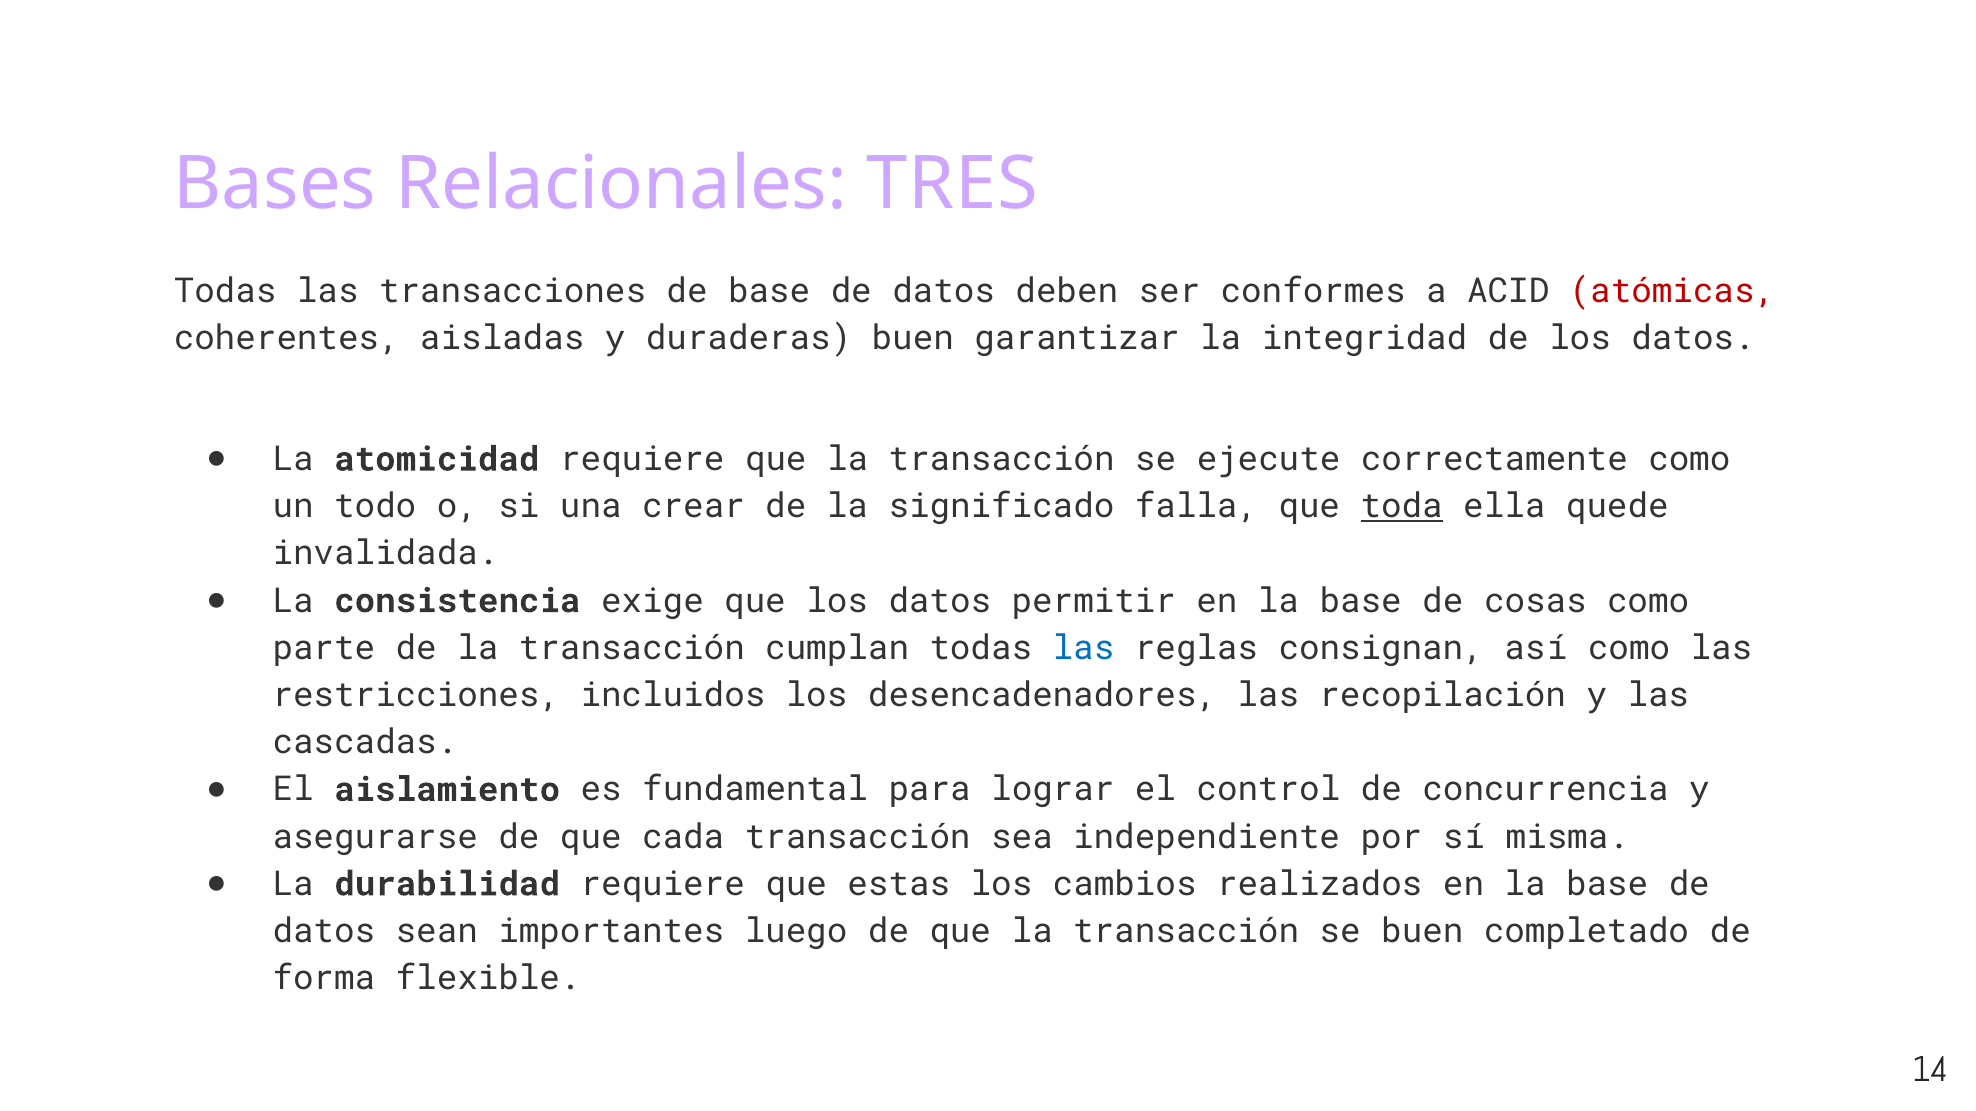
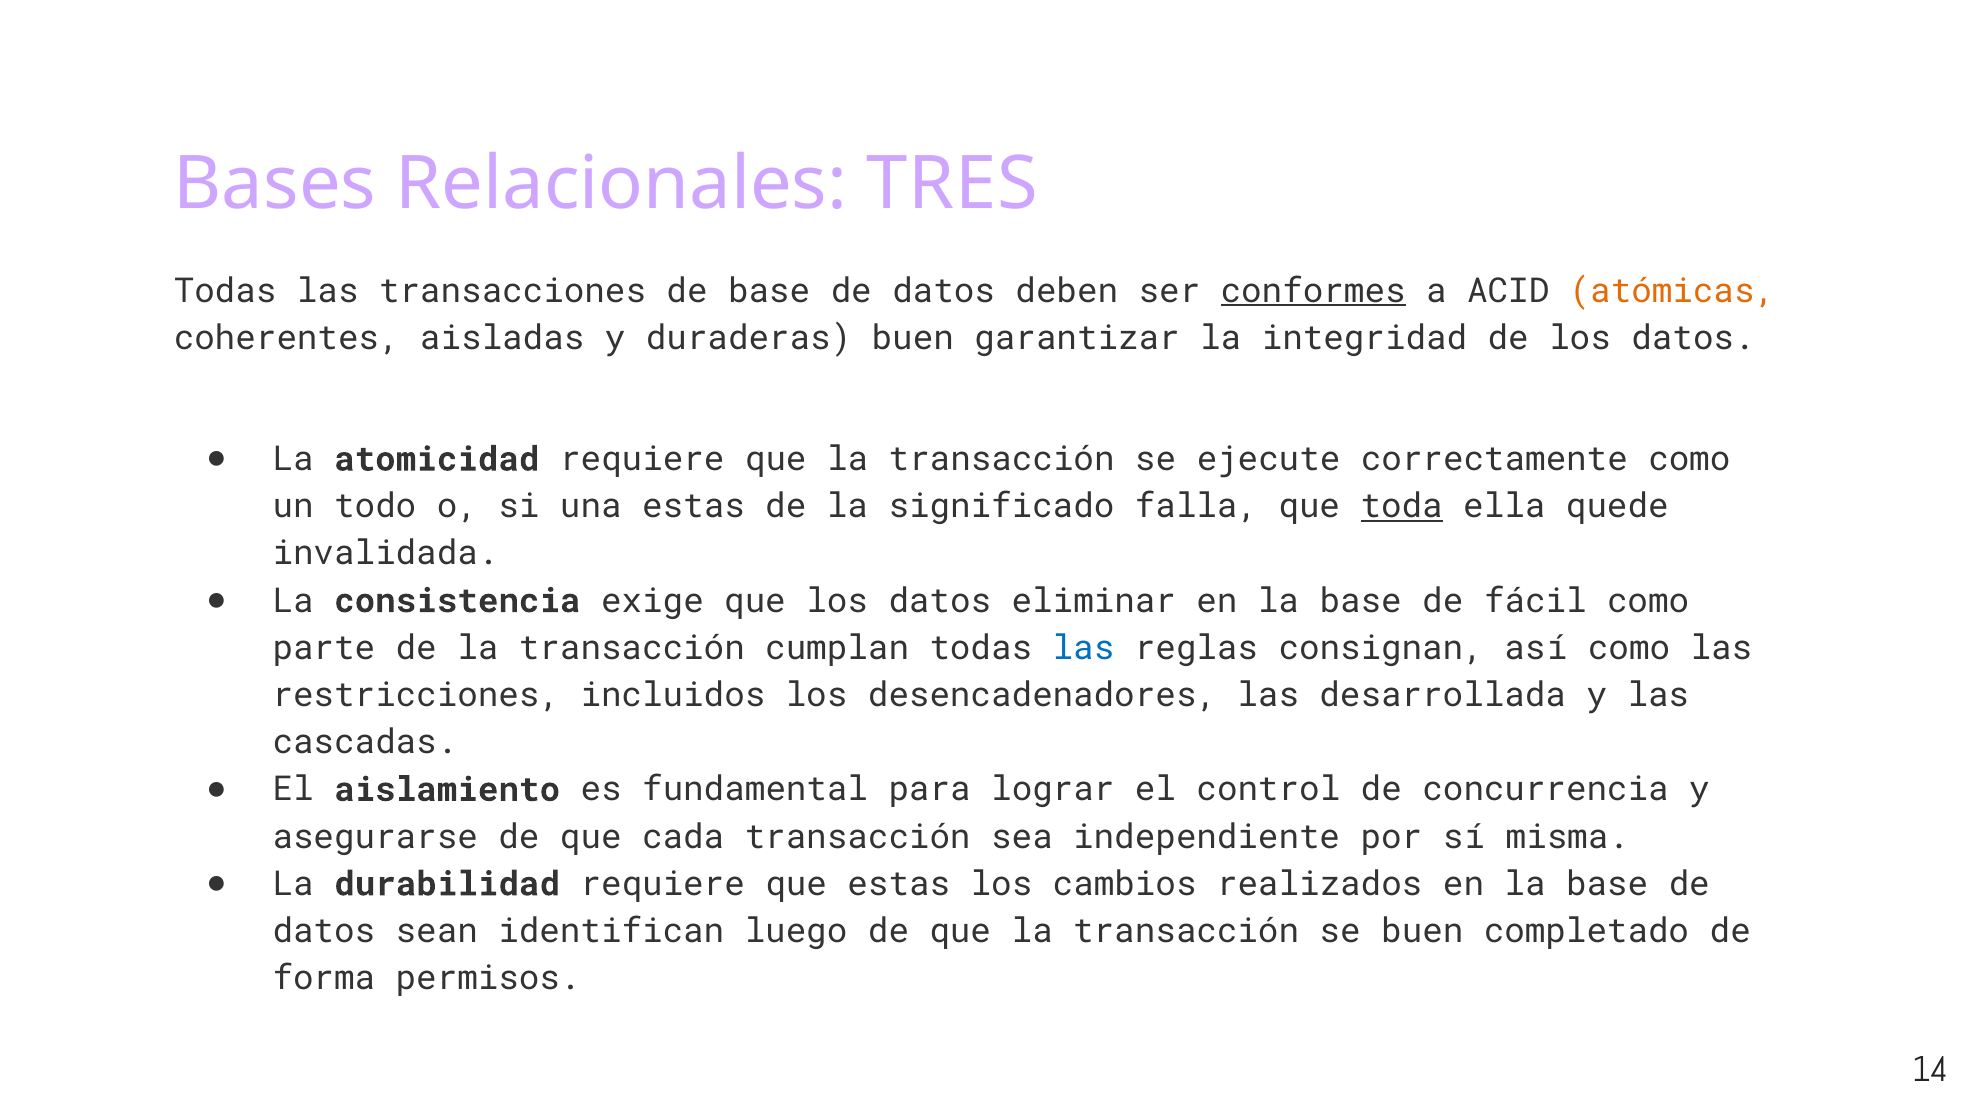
conformes underline: none -> present (1313, 291)
atómicas colour: red -> orange (1672, 291)
una crear: crear -> estas (694, 507)
permitir: permitir -> eliminar (1094, 601)
cosas: cosas -> fácil (1535, 601)
recopilación: recopilación -> desarrollada (1443, 696)
importantes: importantes -> identifican (611, 932)
flexible: flexible -> permisos (488, 979)
